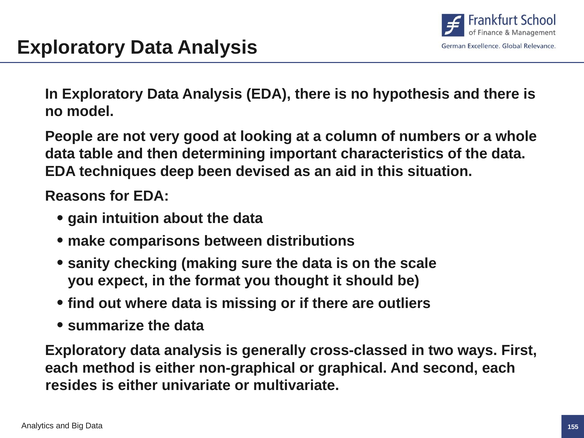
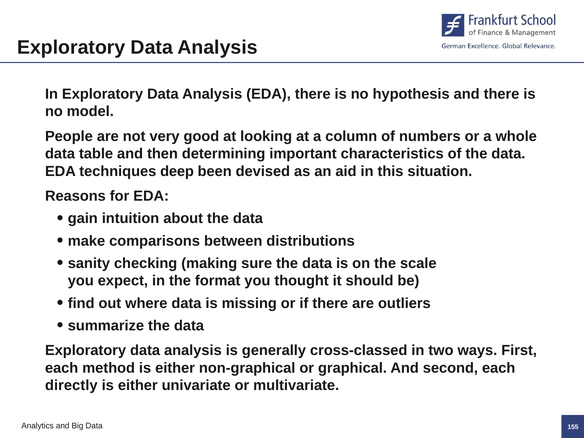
resides: resides -> directly (71, 385)
